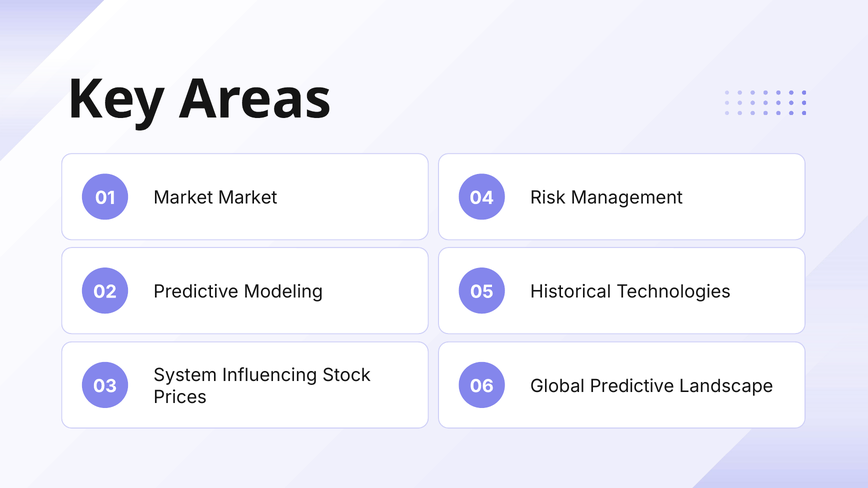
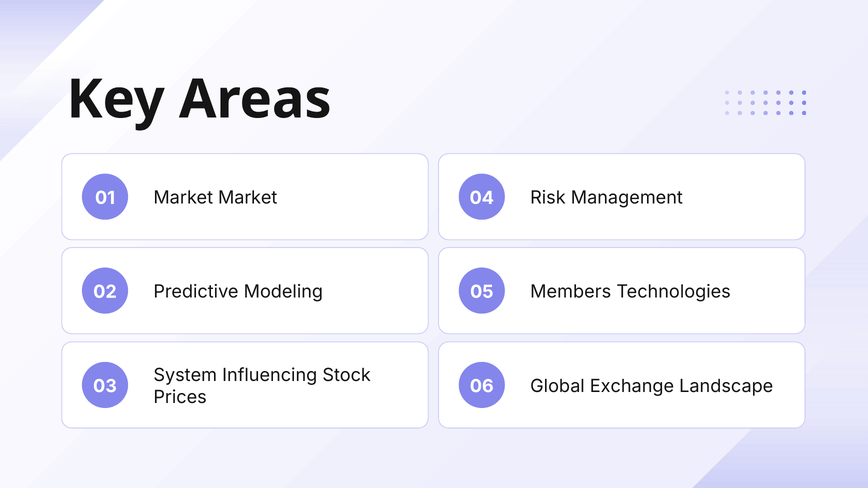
Historical: Historical -> Members (571, 292)
Global Predictive: Predictive -> Exchange (632, 386)
